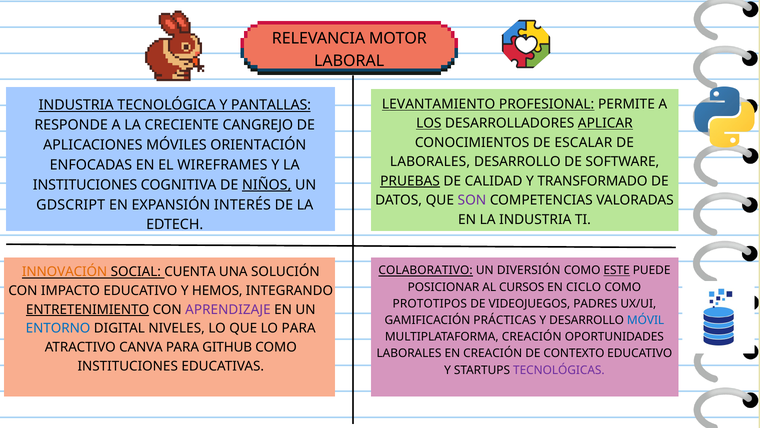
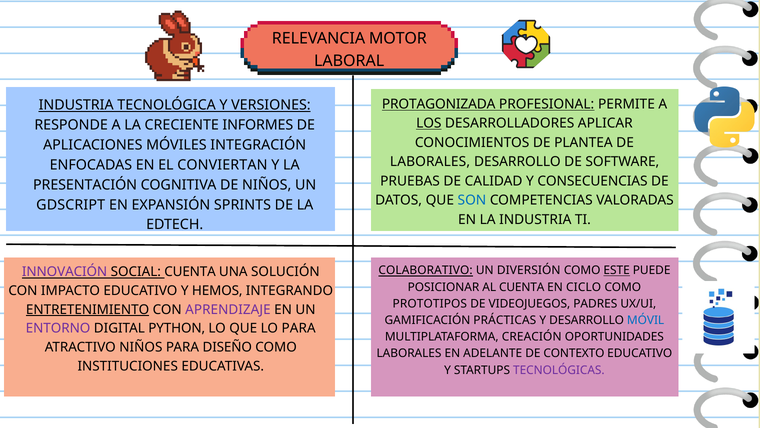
LEVANTAMIENTO: LEVANTAMIENTO -> PROTAGONIZADA (439, 104)
PANTALLAS: PANTALLAS -> VERSIONES (271, 105)
APLICAR underline: present -> none (605, 123)
CANGREJO: CANGREJO -> INFORMES (258, 125)
ESCALAR: ESCALAR -> PLANTEA (583, 142)
ORIENTACIÓN: ORIENTACIÓN -> INTEGRACIÓN (258, 145)
WIREFRAMES: WIREFRAMES -> CONVIERTAN (222, 165)
PRUEBAS underline: present -> none (410, 181)
TRANSFORMADO: TRANSFORMADO -> CONSECUENCIAS (592, 181)
INSTITUCIONES: INSTITUCIONES -> PRESENTACIÓN (85, 185)
NIÑOS underline: present -> none (267, 185)
SON colour: purple -> blue (472, 200)
INTERÉS: INTERÉS -> SPRINTS (242, 205)
INNOVACIÓN colour: orange -> purple (65, 272)
AL CURSOS: CURSOS -> CUENTA (522, 287)
ENTORNO colour: blue -> purple (58, 328)
NIVELES: NIVELES -> PYTHON (177, 328)
ATRACTIVO CANVA: CANVA -> NIÑOS (141, 347)
GITHUB: GITHUB -> DISEÑO (227, 347)
EN CREACIÓN: CREACIÓN -> ADELANTE (493, 353)
